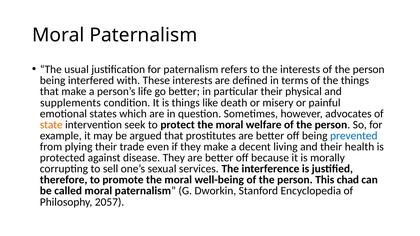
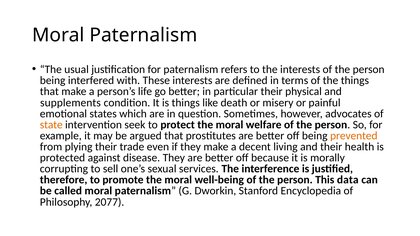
prevented colour: blue -> orange (354, 136)
chad: chad -> data (348, 180)
2057: 2057 -> 2077 (110, 202)
